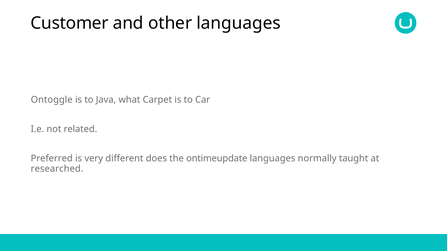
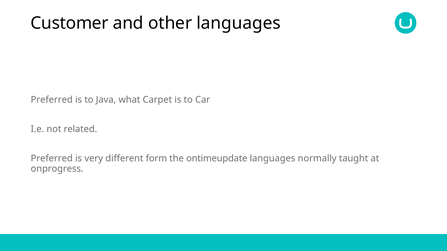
Ontoggle: Ontoggle -> Preferred (52, 100)
does: does -> form (156, 159)
researched: researched -> onprogress (57, 169)
